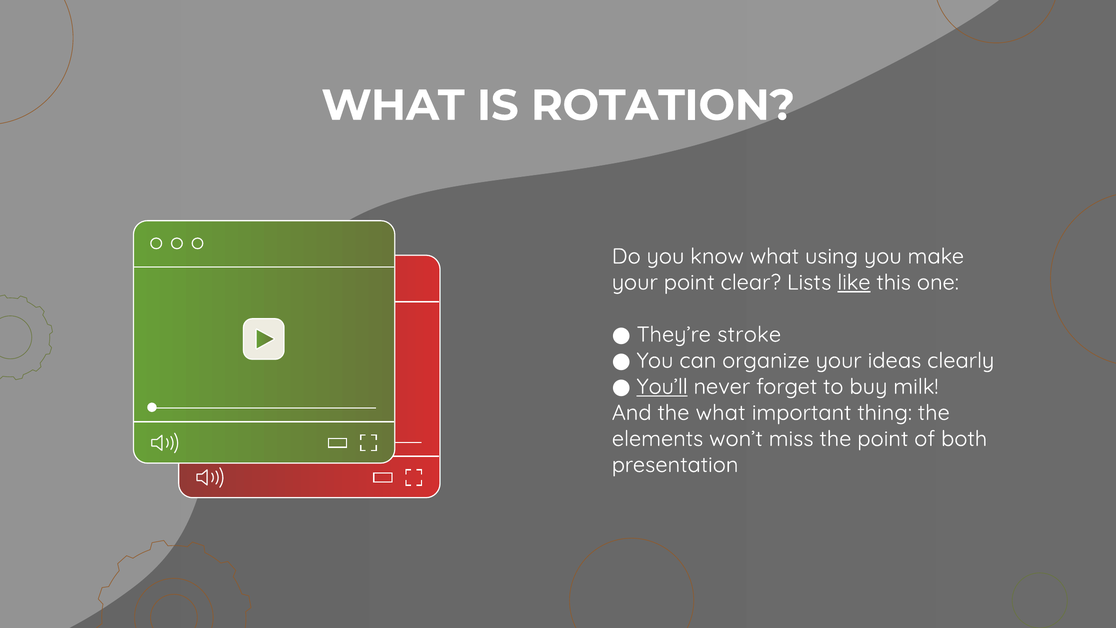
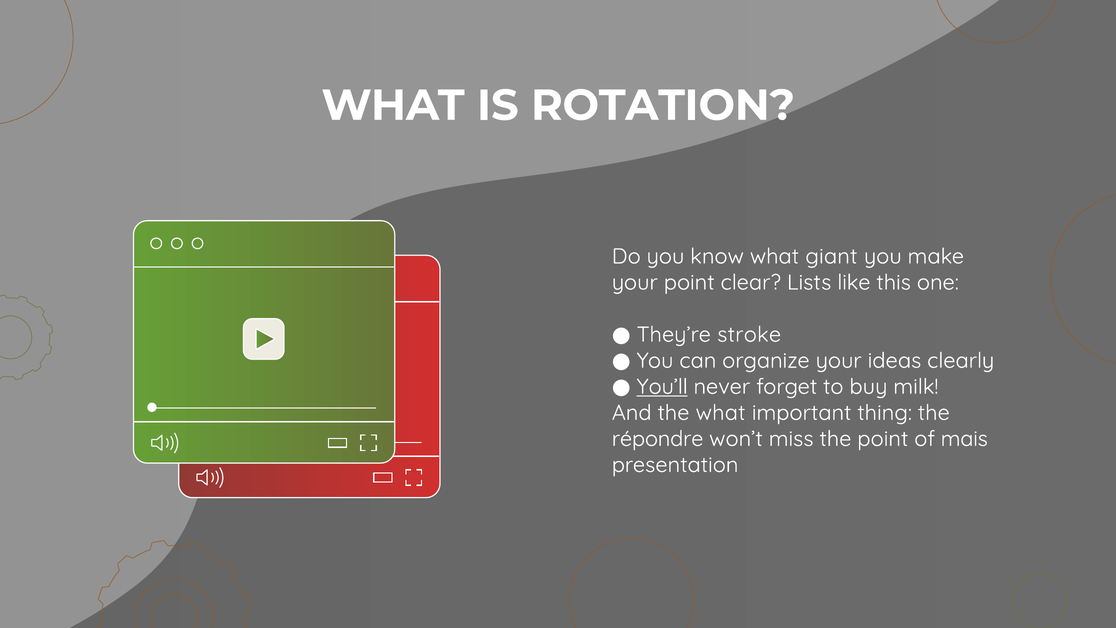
using: using -> giant (831, 256)
like underline: present -> none (854, 282)
elements: elements -> répondre (658, 439)
both: both -> mais (964, 439)
